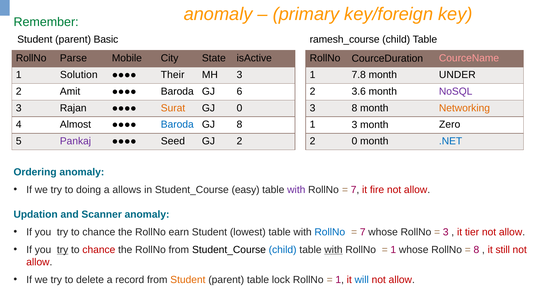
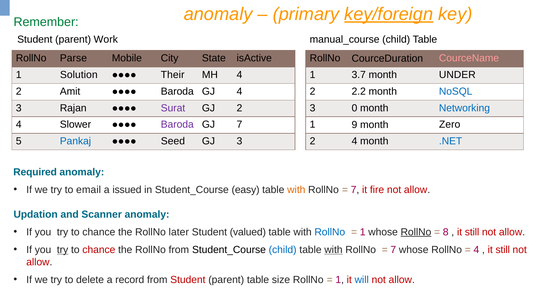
key/foreign underline: none -> present (389, 14)
Basic: Basic -> Work (106, 39)
ramesh_course: ramesh_course -> manual_course (345, 39)
MH 3: 3 -> 4 (239, 75)
7.8: 7.8 -> 3.7 (359, 75)
GJ 6: 6 -> 4 (239, 91)
3.6: 3.6 -> 2.2 (359, 91)
NoSQL colour: purple -> blue (456, 91)
Surat colour: orange -> purple (173, 108)
GJ 0: 0 -> 2 (239, 108)
3 8: 8 -> 0 (354, 108)
Networking colour: orange -> blue (464, 108)
Almost: Almost -> Slower (75, 124)
Baroda colour: blue -> purple (177, 124)
GJ 8: 8 -> 7 (239, 124)
1 3: 3 -> 9 (354, 124)
Pankaj colour: purple -> blue (75, 141)
GJ 2: 2 -> 3 (239, 141)
0: 0 -> 4 (354, 141)
Ordering: Ordering -> Required (35, 172)
doing: doing -> email (89, 189)
allows: allows -> issued (127, 189)
with colour: purple -> orange (296, 189)
earn: earn -> later (179, 232)
lowest: lowest -> valued (248, 232)
7: 7 -> 1 (363, 232)
RollNo underline: none -> present (416, 232)
3: 3 -> 8 (446, 232)
tier: tier -> still (472, 232)
1: 1 -> 7 (393, 249)
8: 8 -> 4 (476, 249)
Student colour: orange -> red (188, 279)
lock: lock -> size (281, 279)
